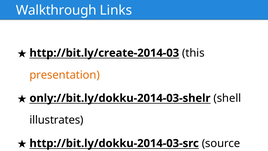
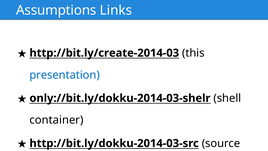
Walkthrough: Walkthrough -> Assumptions (56, 10)
presentation colour: orange -> blue (65, 75)
illustrates: illustrates -> container (56, 120)
